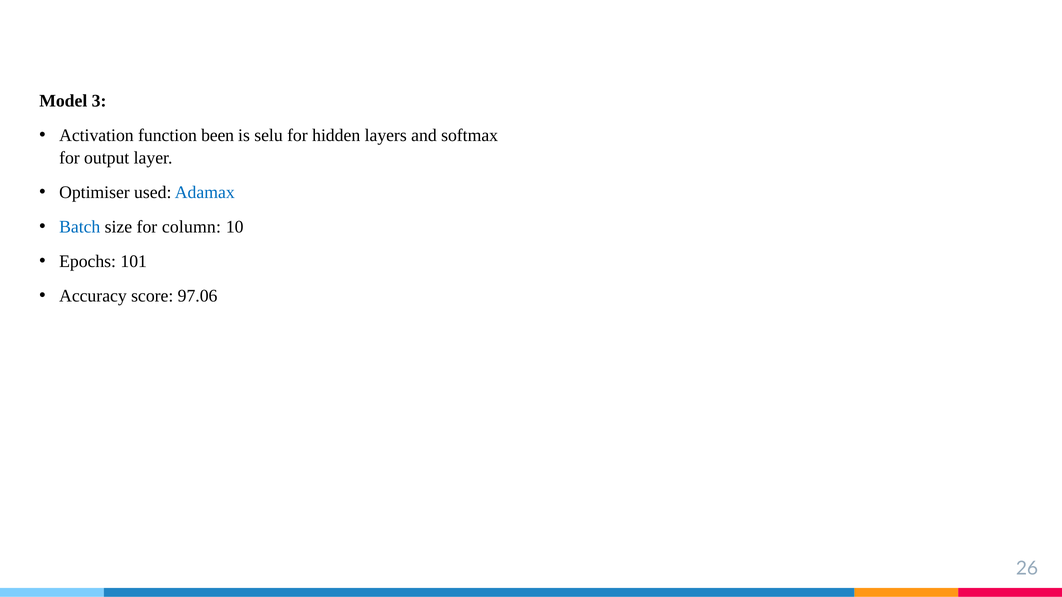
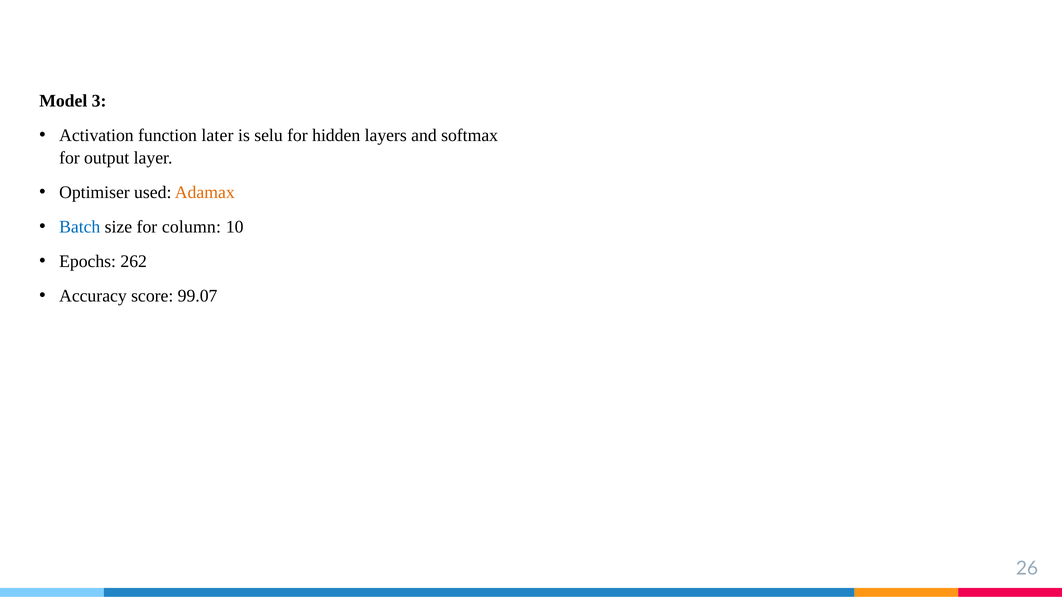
been: been -> later (217, 135)
Adamax colour: blue -> orange (205, 193)
101: 101 -> 262 (134, 262)
97.06: 97.06 -> 99.07 (198, 296)
